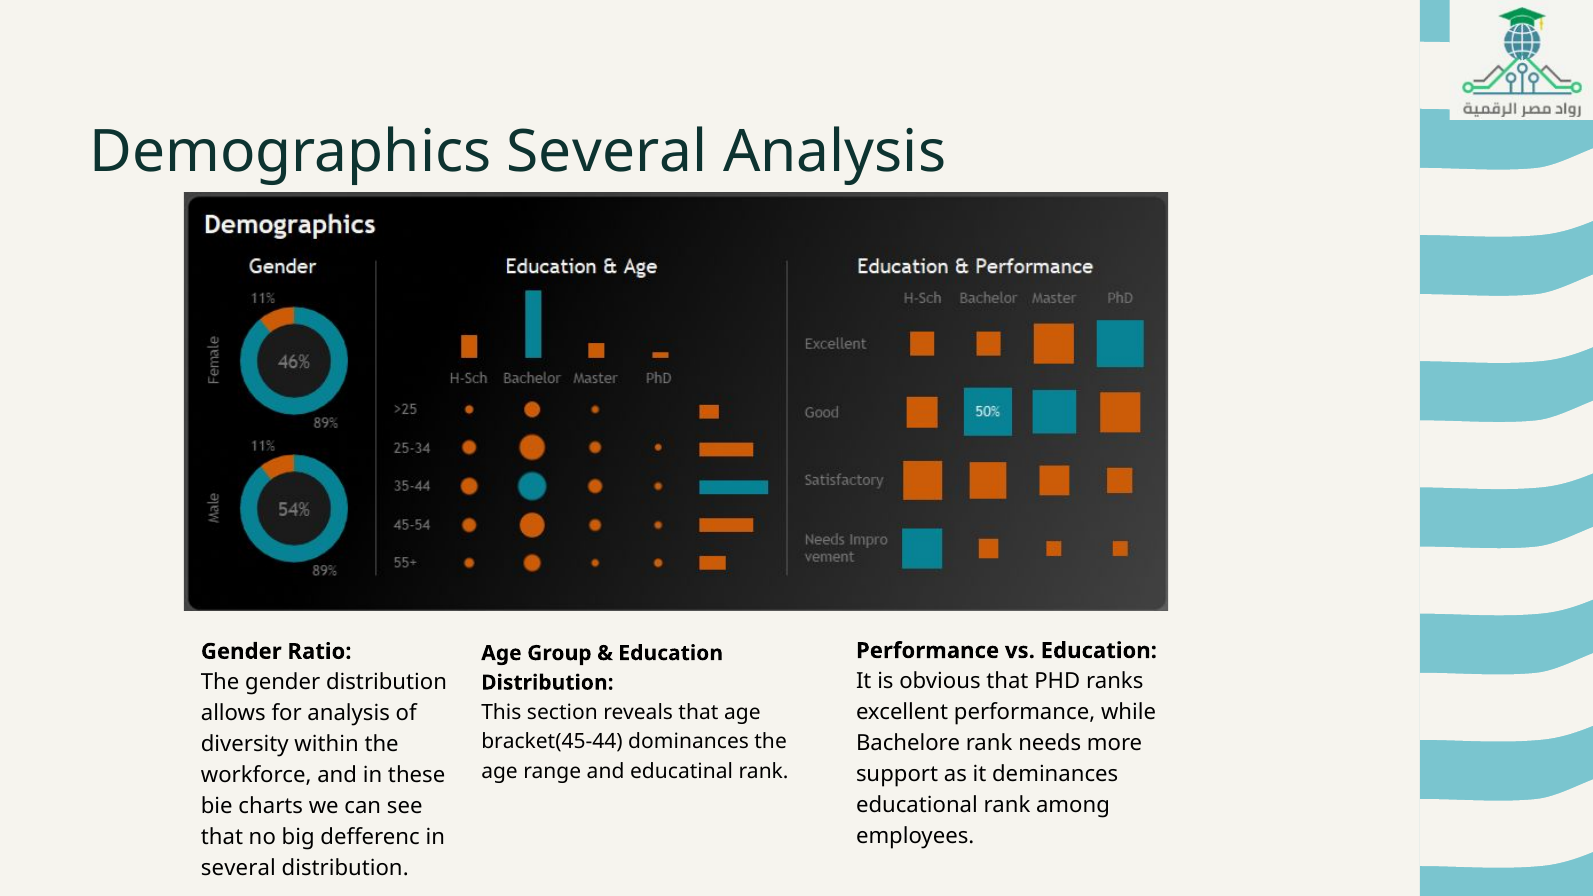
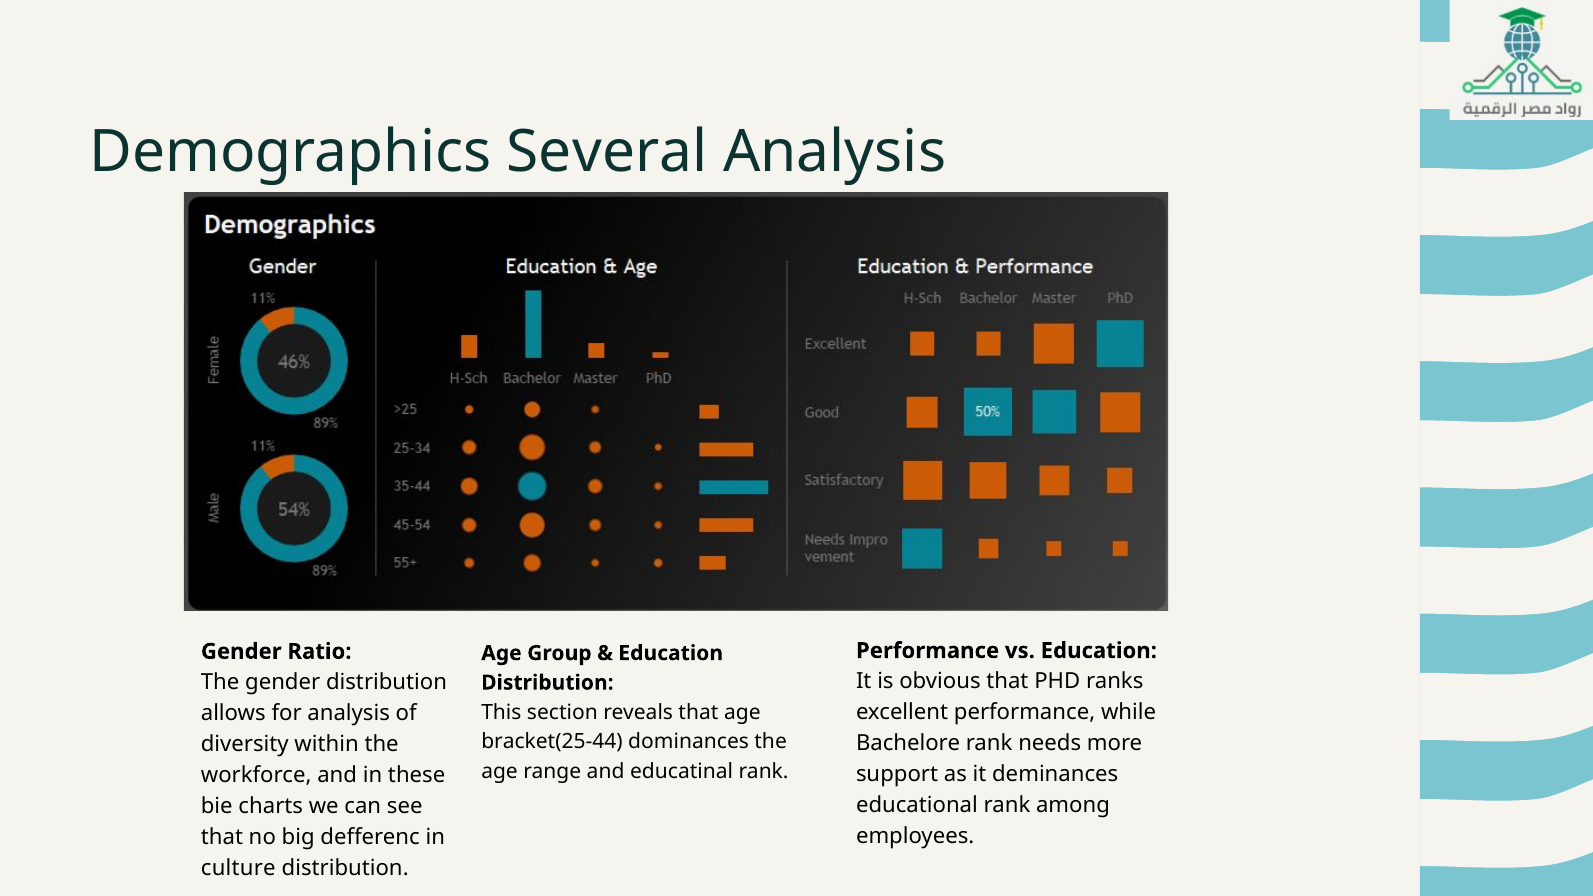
bracket(45-44: bracket(45-44 -> bracket(25-44 (552, 742)
several: several -> culture (238, 868)
